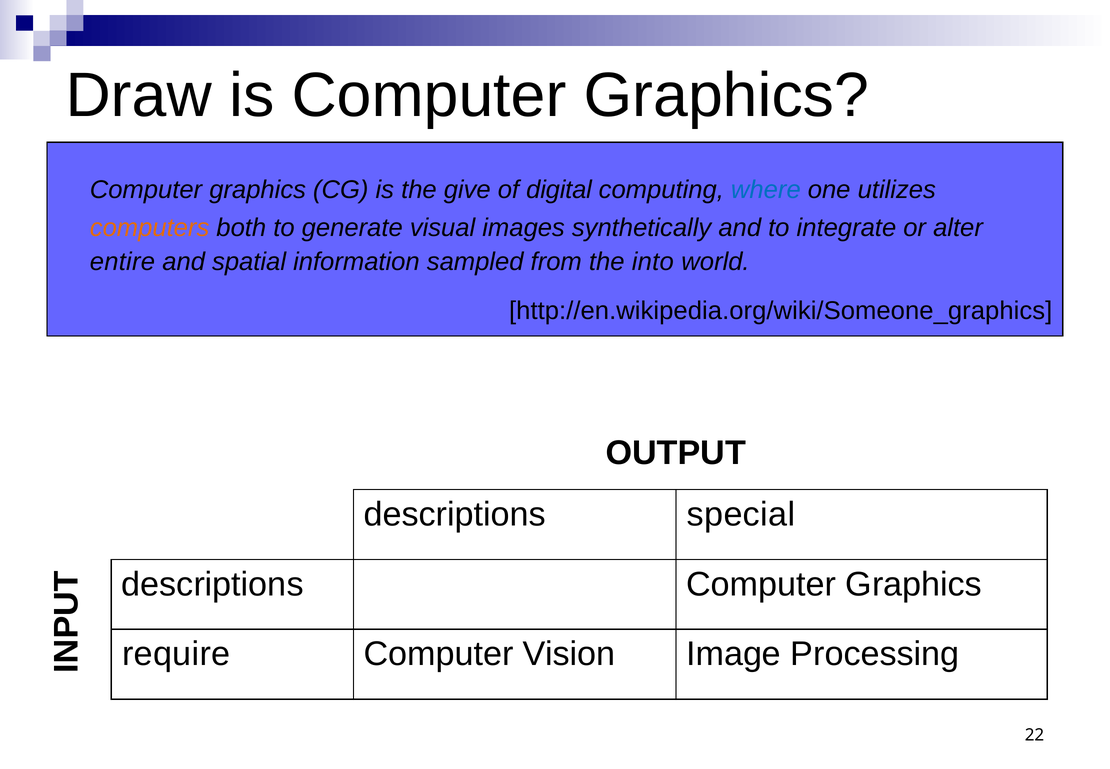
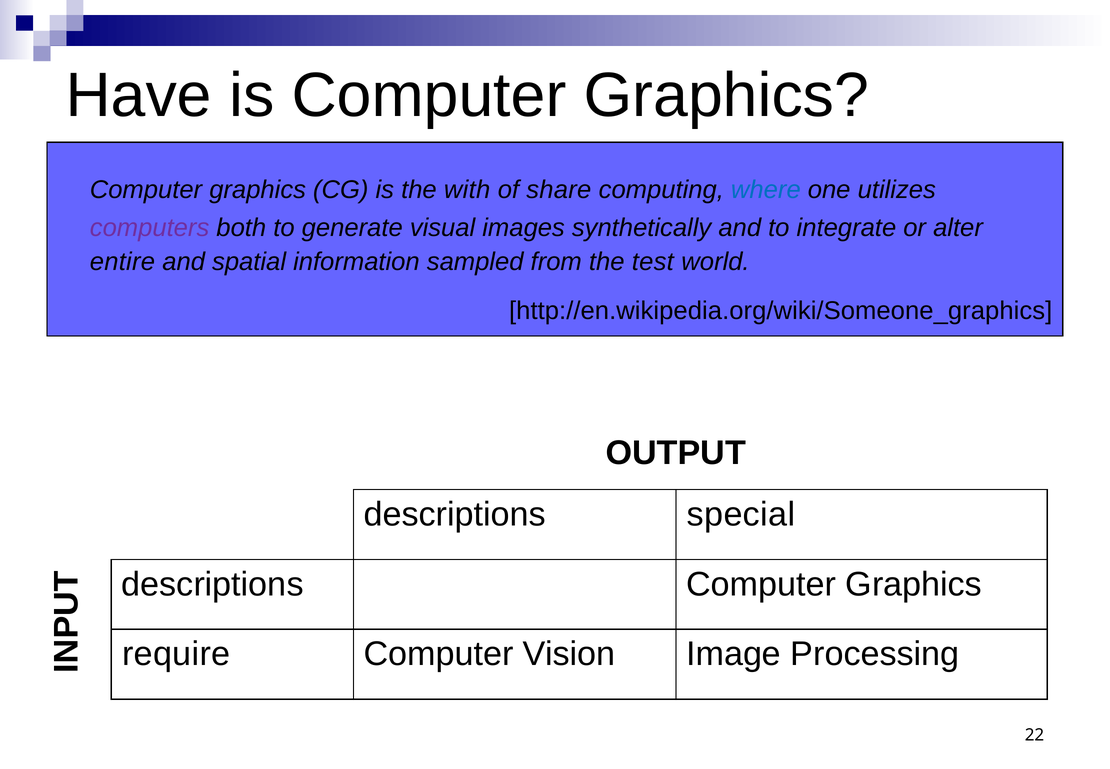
Draw: Draw -> Have (139, 95)
give: give -> with (467, 190)
digital: digital -> share (559, 190)
computers colour: orange -> purple (150, 228)
into: into -> test (653, 261)
